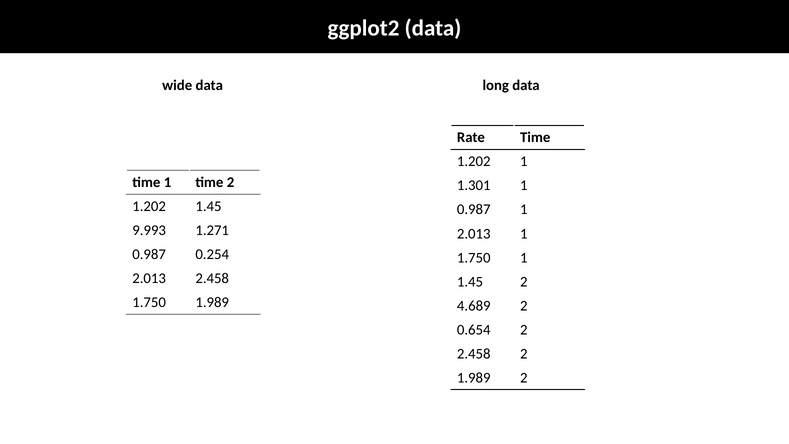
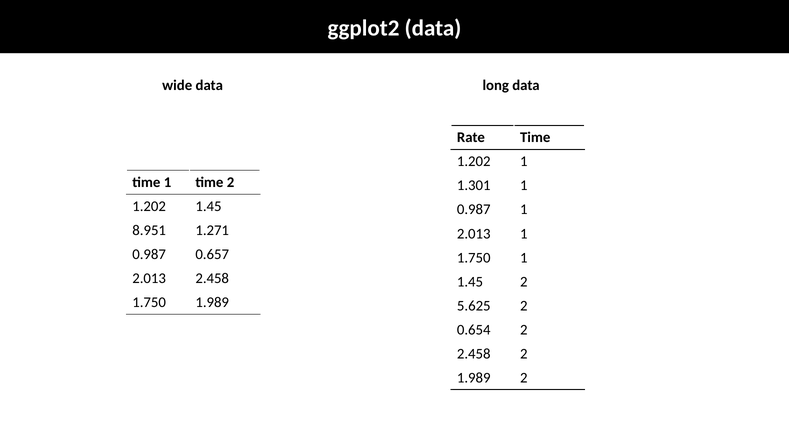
9.993: 9.993 -> 8.951 (149, 230)
0.254: 0.254 -> 0.657 (212, 254)
4.689: 4.689 -> 5.625 (474, 306)
